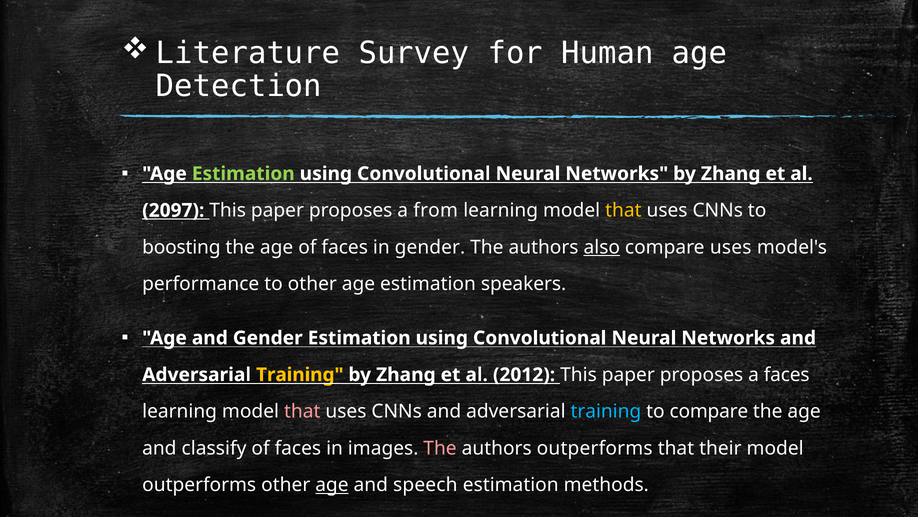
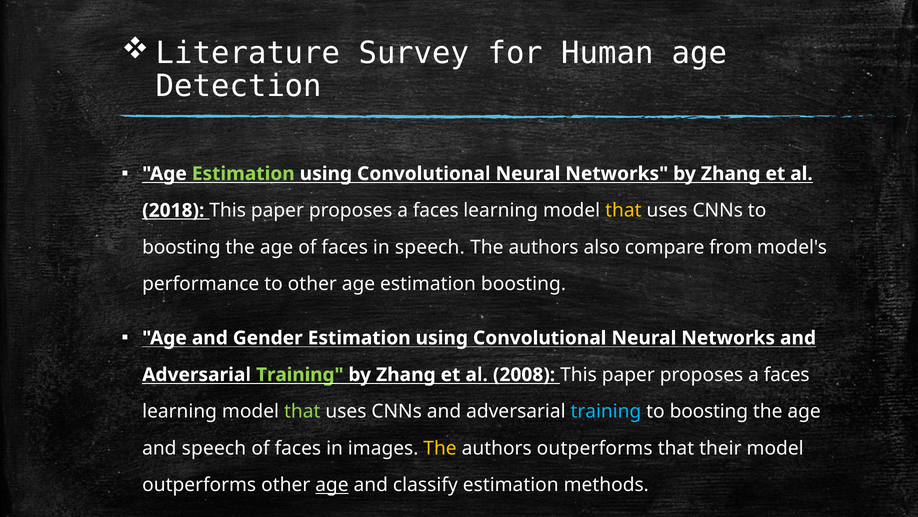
2097: 2097 -> 2018 (173, 210)
from: from -> faces (436, 210)
in gender: gender -> speech (430, 247)
also underline: present -> none (602, 247)
compare uses: uses -> from (731, 247)
estimation speakers: speakers -> boosting (523, 284)
Training colour: yellow -> light green (300, 374)
2012: 2012 -> 2008 (524, 374)
that colour: pink -> light green (302, 411)
compare: compare -> boosting (709, 411)
and classify: classify -> speech (214, 448)
The colour: pink -> yellow (440, 448)
speech: speech -> classify (425, 485)
